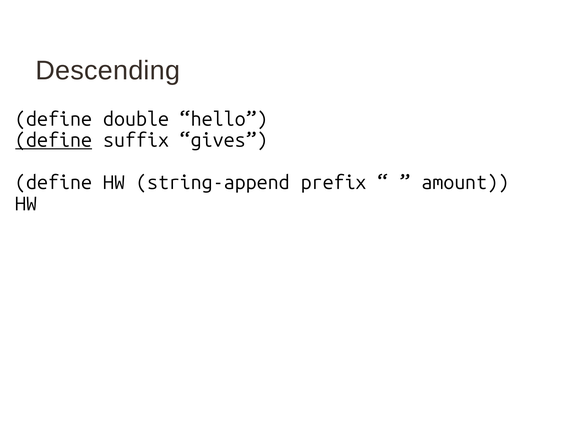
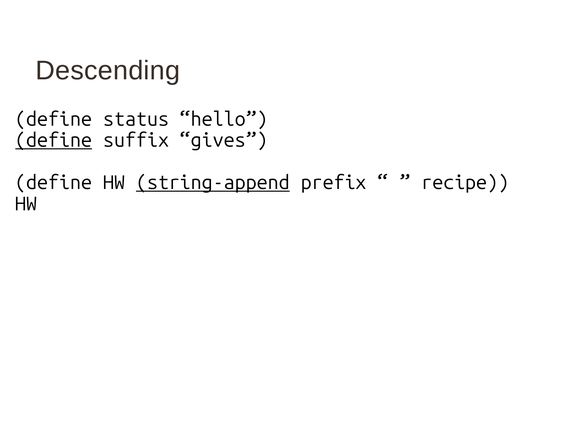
double: double -> status (136, 119)
string-append underline: none -> present (213, 183)
amount: amount -> recipe (465, 183)
